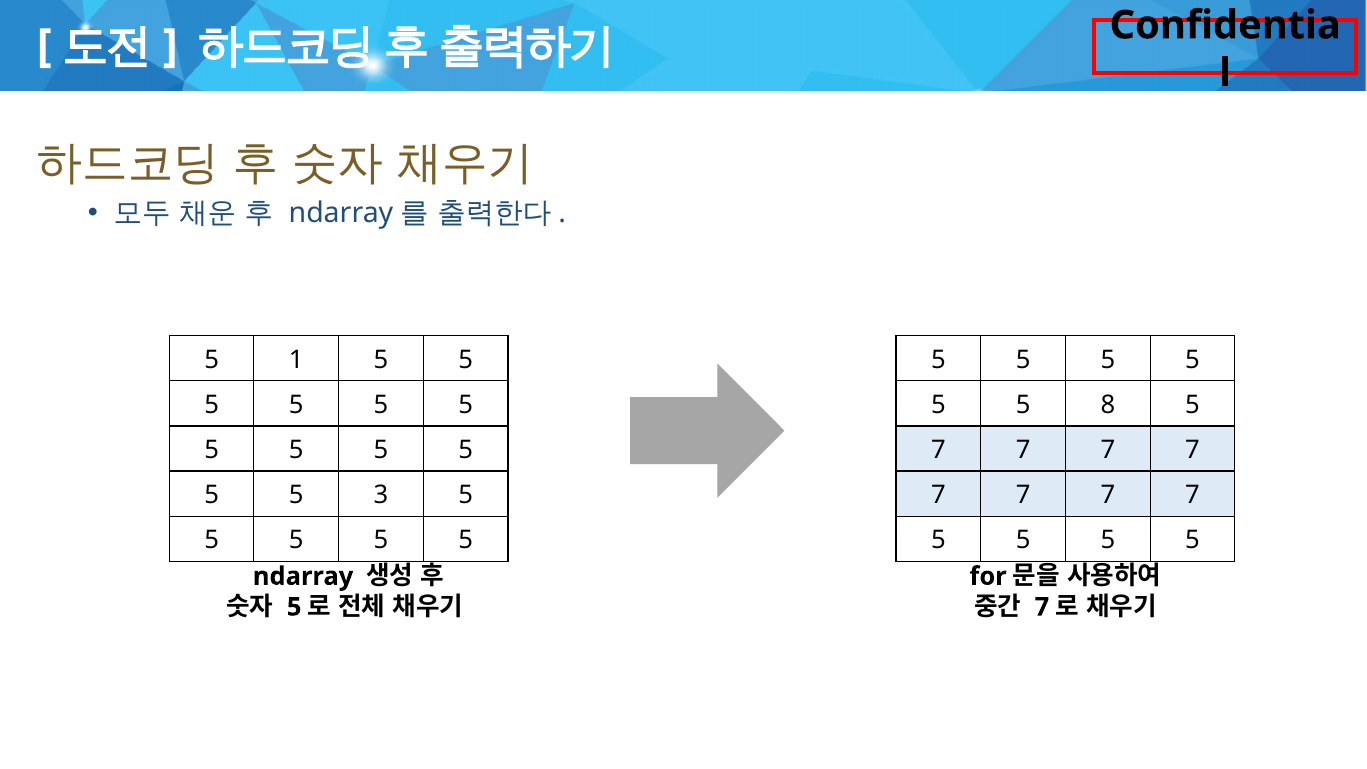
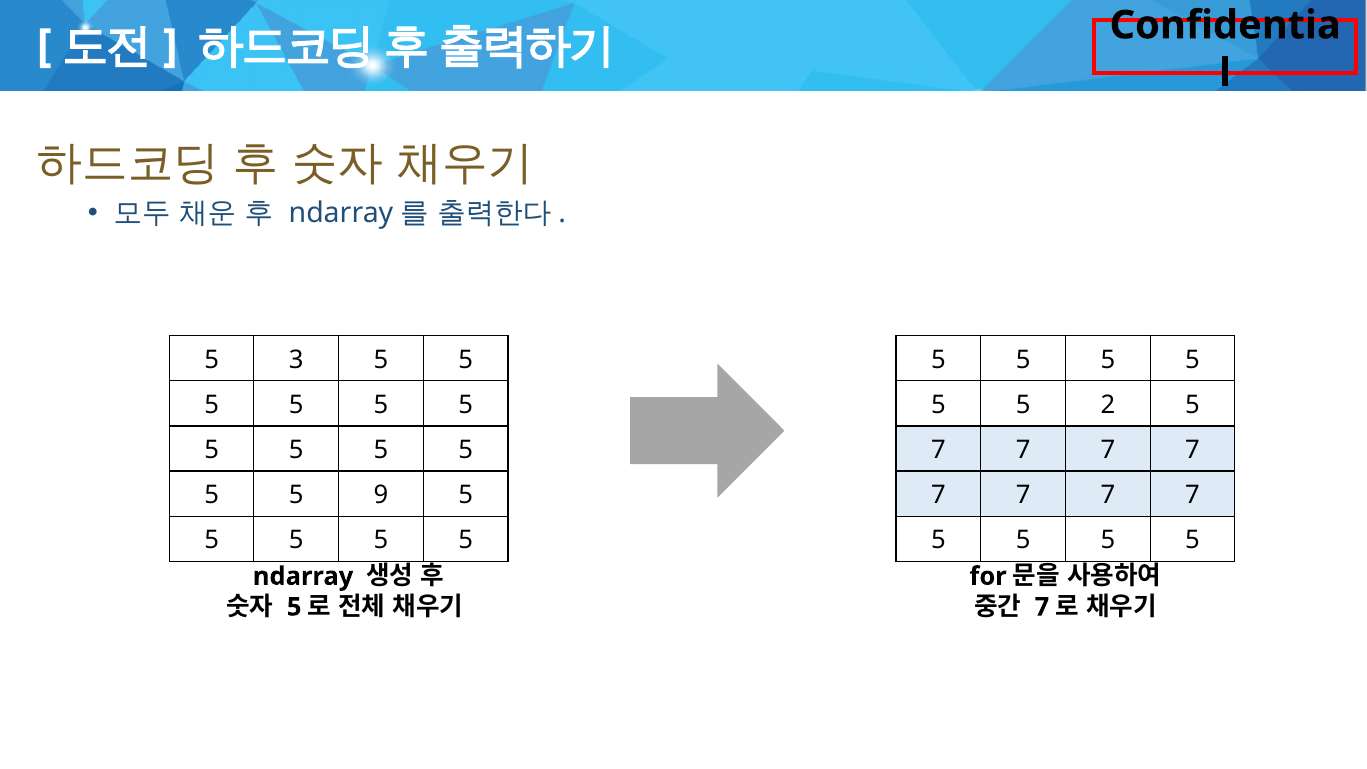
1: 1 -> 3 (296, 360)
8: 8 -> 2 (1108, 405)
3: 3 -> 9 (381, 495)
